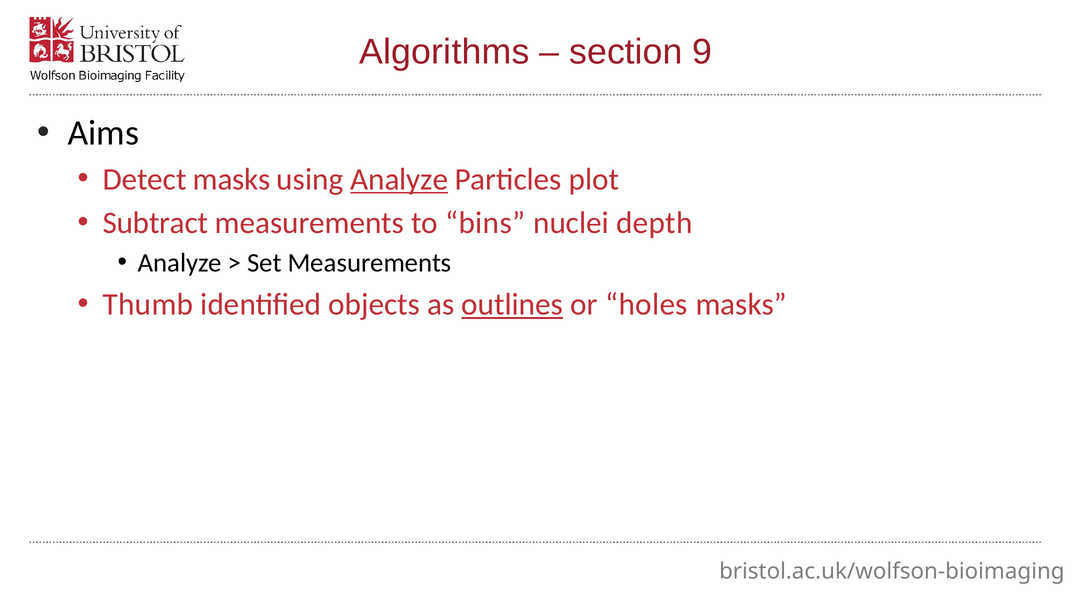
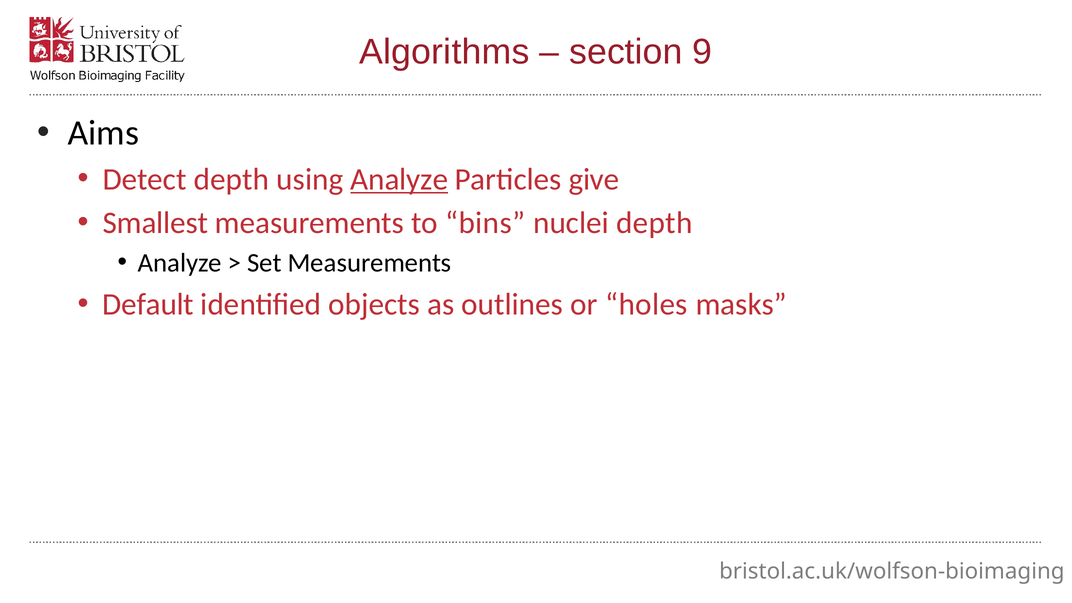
Detect masks: masks -> depth (231, 179)
plot: plot -> give (594, 179)
Subtract: Subtract -> Smallest (155, 223)
Thumb: Thumb -> Default (148, 304)
outlines underline: present -> none (512, 304)
